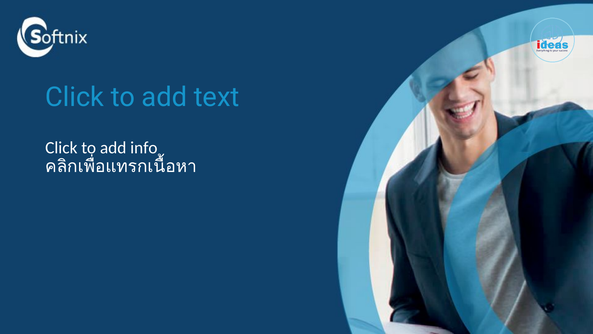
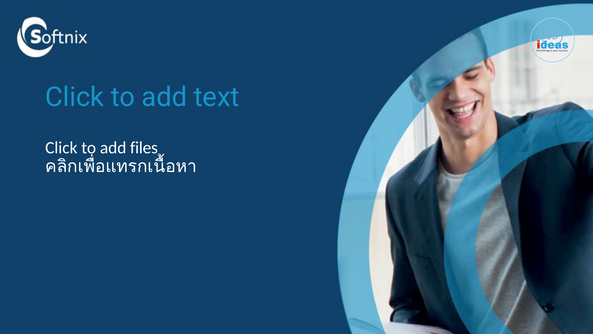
info: info -> files (144, 147)
